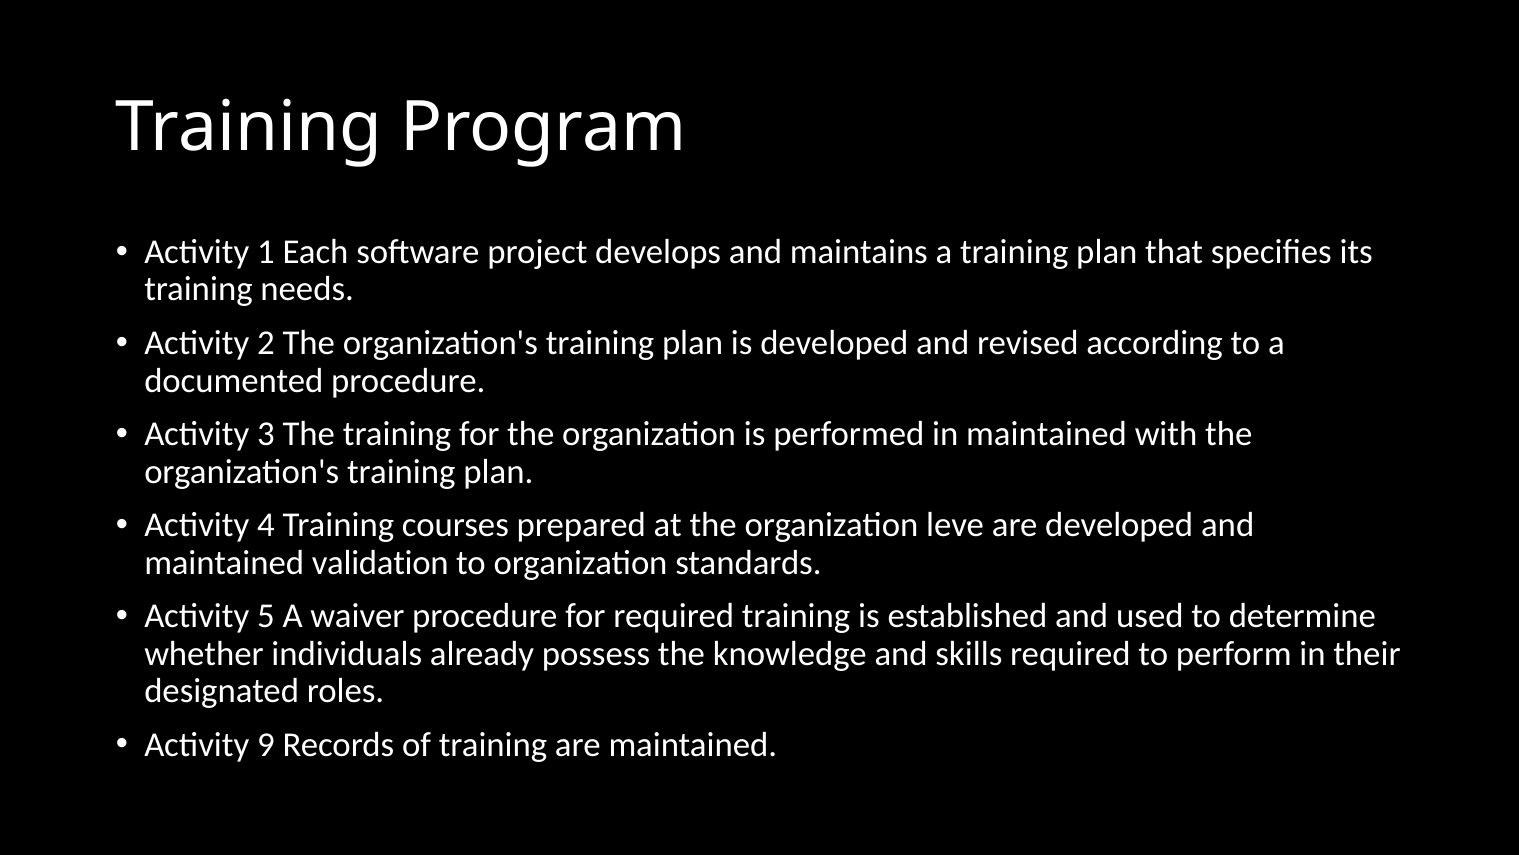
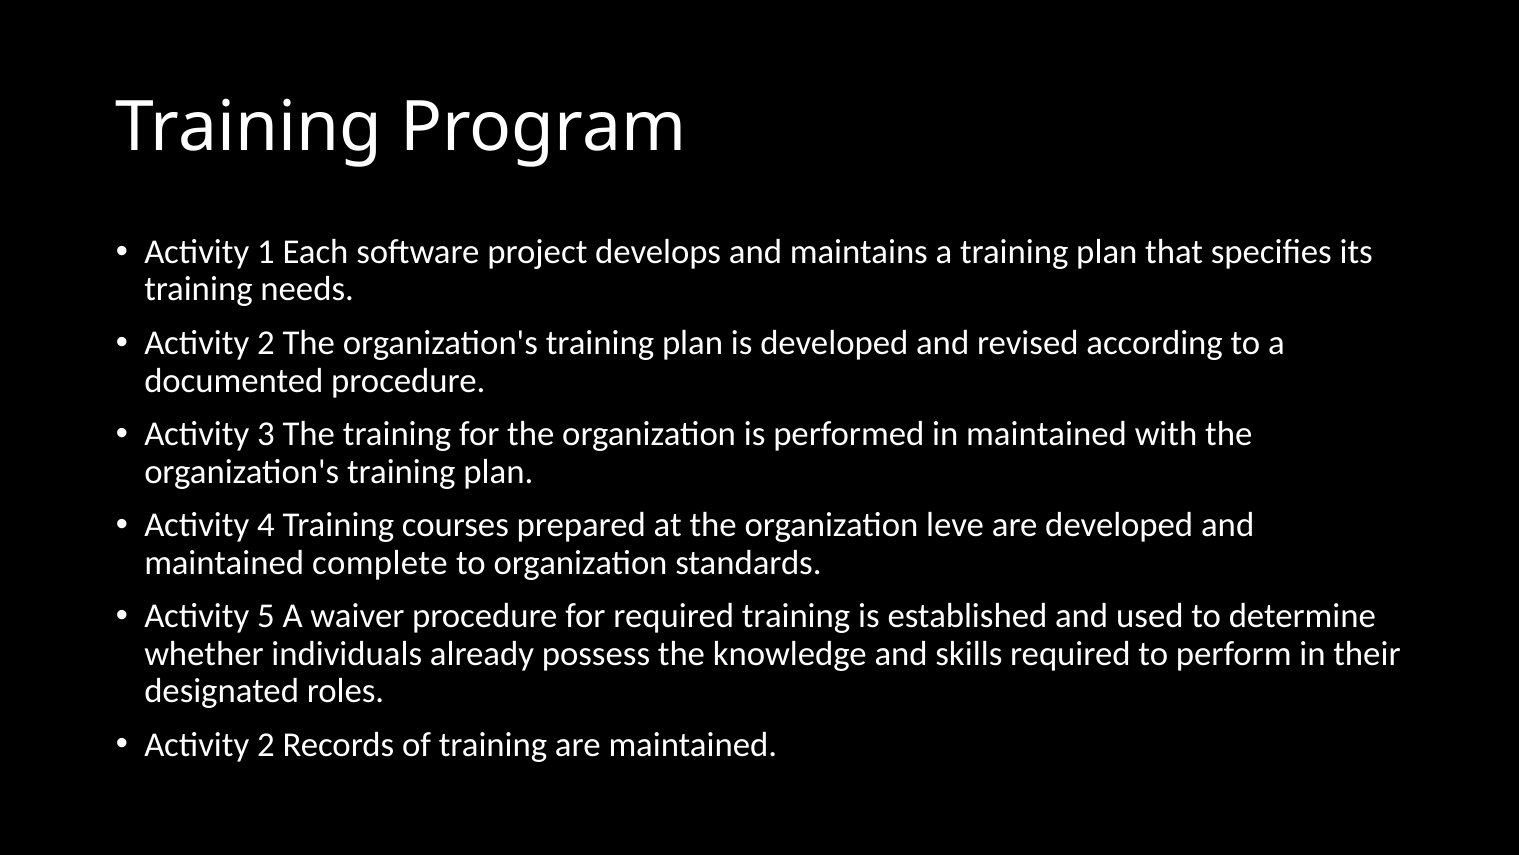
validation: validation -> complete (380, 562)
9: 9 -> 2 (266, 744)
